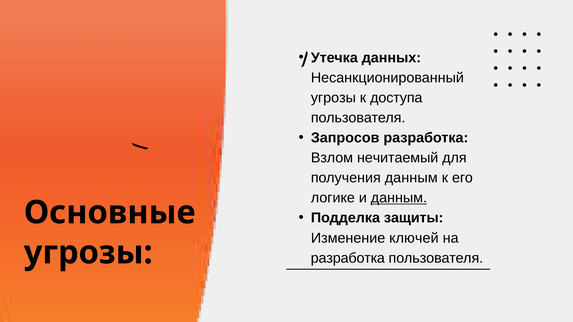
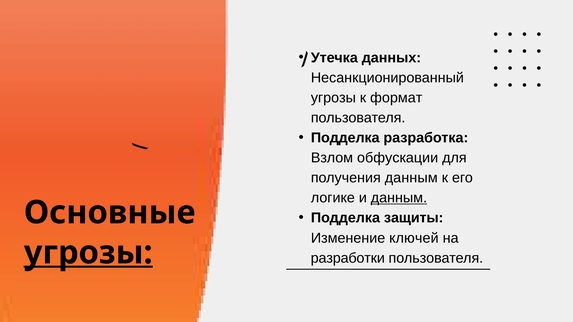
доступа: доступа -> формат (396, 98)
Запросов: Запросов -> Подделка (345, 138)
нечитаемый: нечитаемый -> обфускации (398, 158)
угрозы underline: none -> present (88, 253)
разработка: разработка -> разработки (348, 258)
